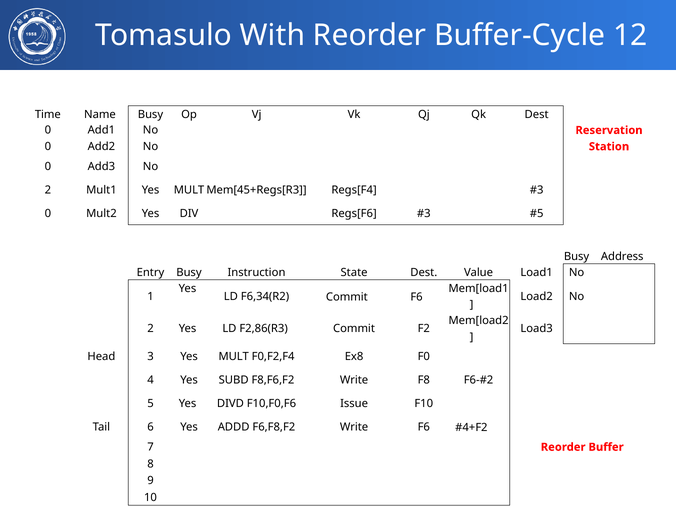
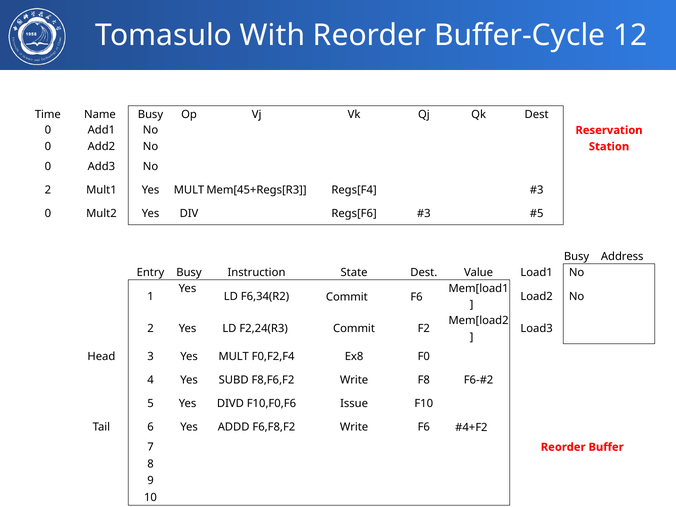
F2,86(R3: F2,86(R3 -> F2,24(R3 (264, 329)
